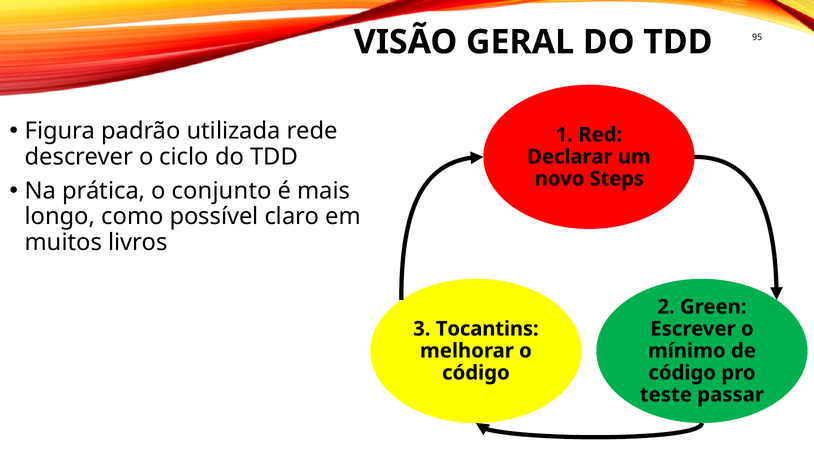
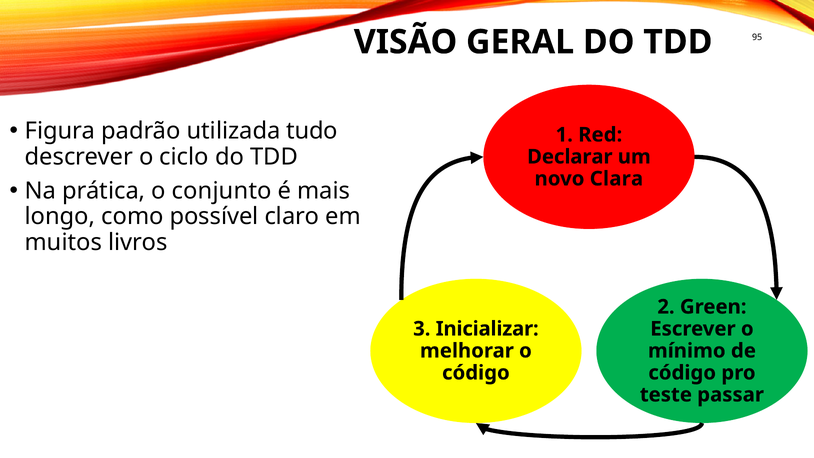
rede: rede -> tudo (312, 131)
Steps: Steps -> Clara (616, 179)
Tocantins: Tocantins -> Inicializar (487, 329)
